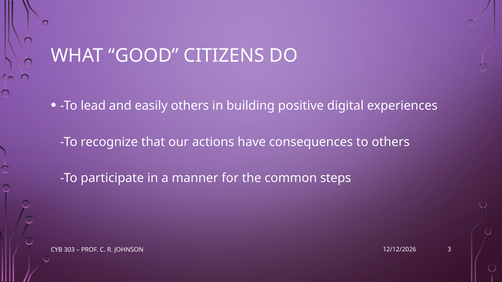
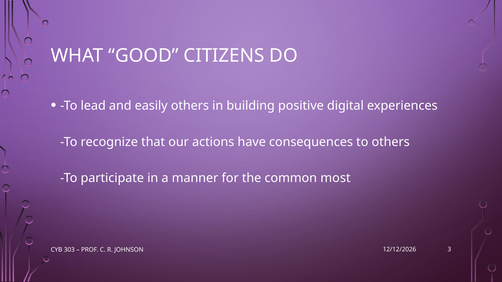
steps: steps -> most (335, 178)
